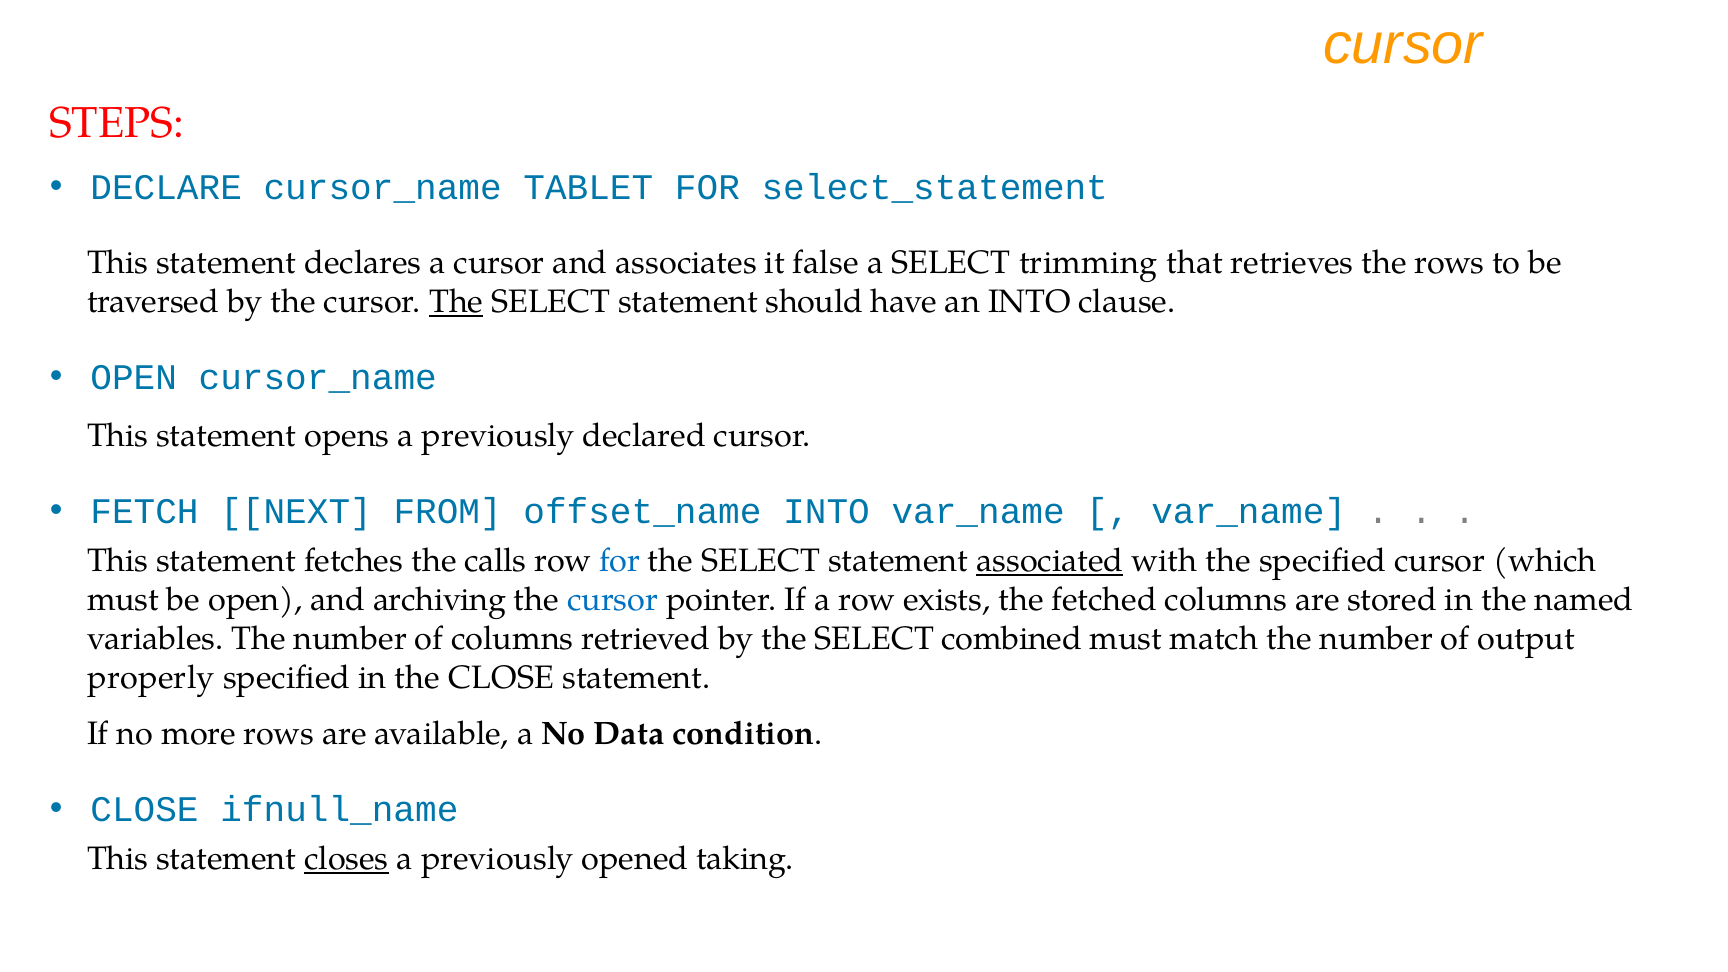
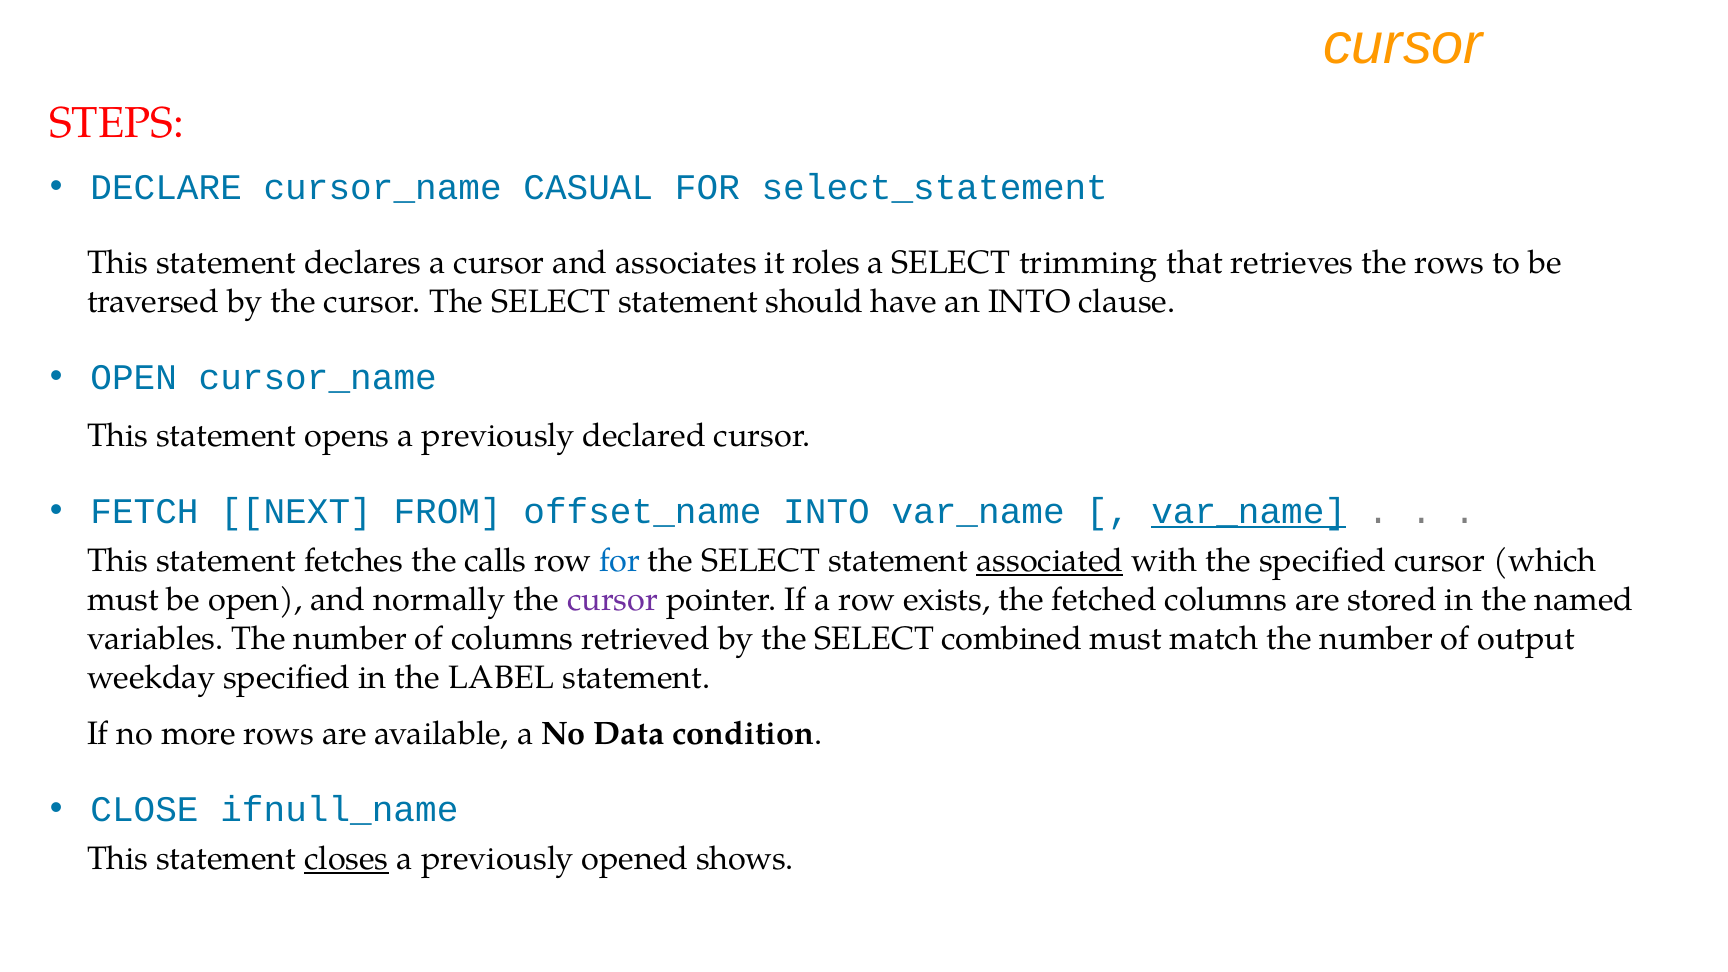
TABLET: TABLET -> CASUAL (588, 188)
false: false -> roles (826, 263)
The underline: present -> none (456, 302)
var_name underline: none -> present (1249, 511)
archiving: archiving -> normally (440, 600)
cursor colour: blue -> purple (613, 600)
properly: properly -> weekday (151, 677)
the CLOSE: CLOSE -> LABEL (501, 677)
taking: taking -> shows (745, 859)
